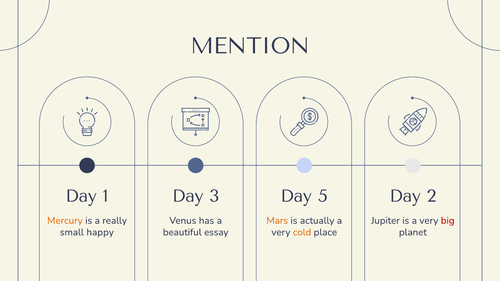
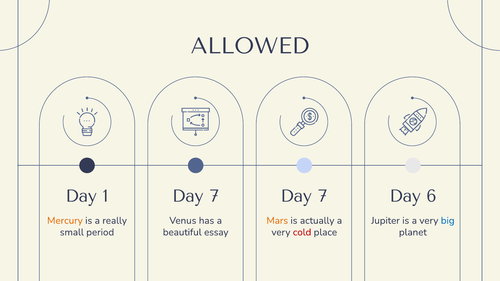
MENTION: MENTION -> ALLOWED (250, 46)
3: 3 -> 7 (214, 196)
5: 5 -> 7 (323, 196)
2: 2 -> 6 (432, 196)
big colour: red -> blue (448, 221)
happy: happy -> period (100, 232)
cold colour: orange -> red (302, 232)
